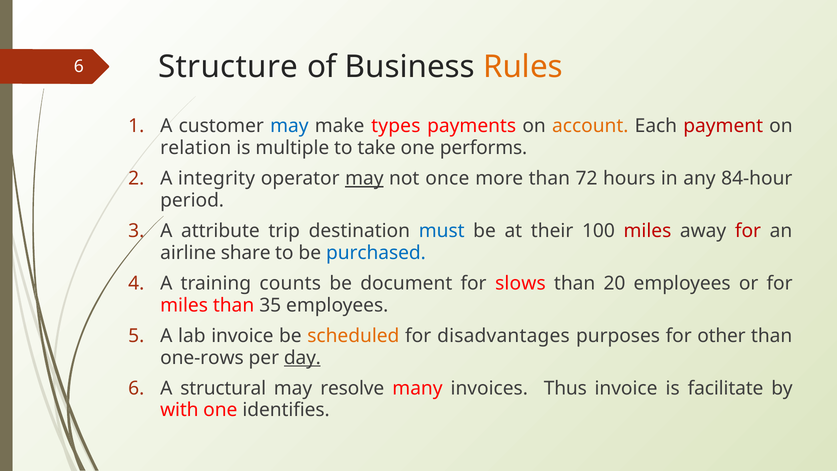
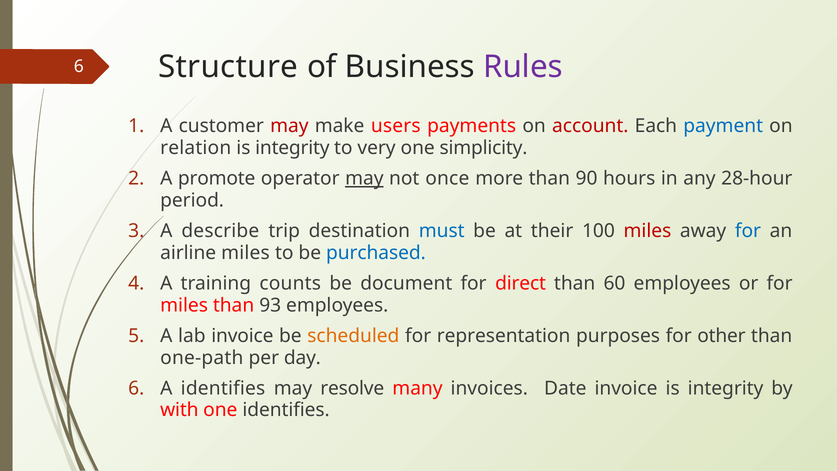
Rules colour: orange -> purple (523, 67)
may colour: blue -> red (289, 126)
types: types -> users (396, 126)
account colour: orange -> red (590, 126)
payment colour: red -> blue (723, 126)
multiple: multiple -> integrity (292, 148)
take: take -> very (377, 148)
performs: performs -> simplicity (484, 148)
integrity: integrity -> promote (217, 178)
72: 72 -> 90 (587, 178)
84-hour: 84-hour -> 28-hour (757, 178)
attribute: attribute -> describe (220, 231)
for colour: red -> blue (748, 231)
airline share: share -> miles (246, 253)
slows: slows -> direct (521, 283)
20: 20 -> 60 (614, 283)
35: 35 -> 93 (270, 305)
disadvantages: disadvantages -> representation (504, 336)
one-rows: one-rows -> one-path (202, 358)
day underline: present -> none (302, 358)
A structural: structural -> identifies (223, 388)
Thus: Thus -> Date (565, 388)
invoice is facilitate: facilitate -> integrity (726, 388)
